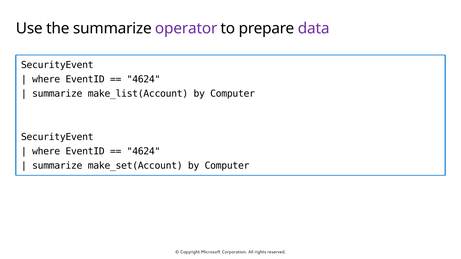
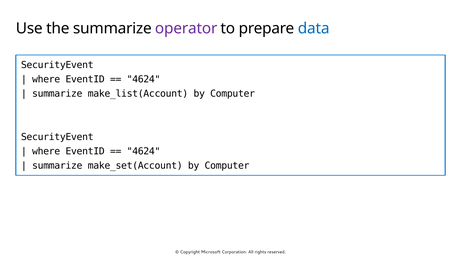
data colour: purple -> blue (314, 28)
